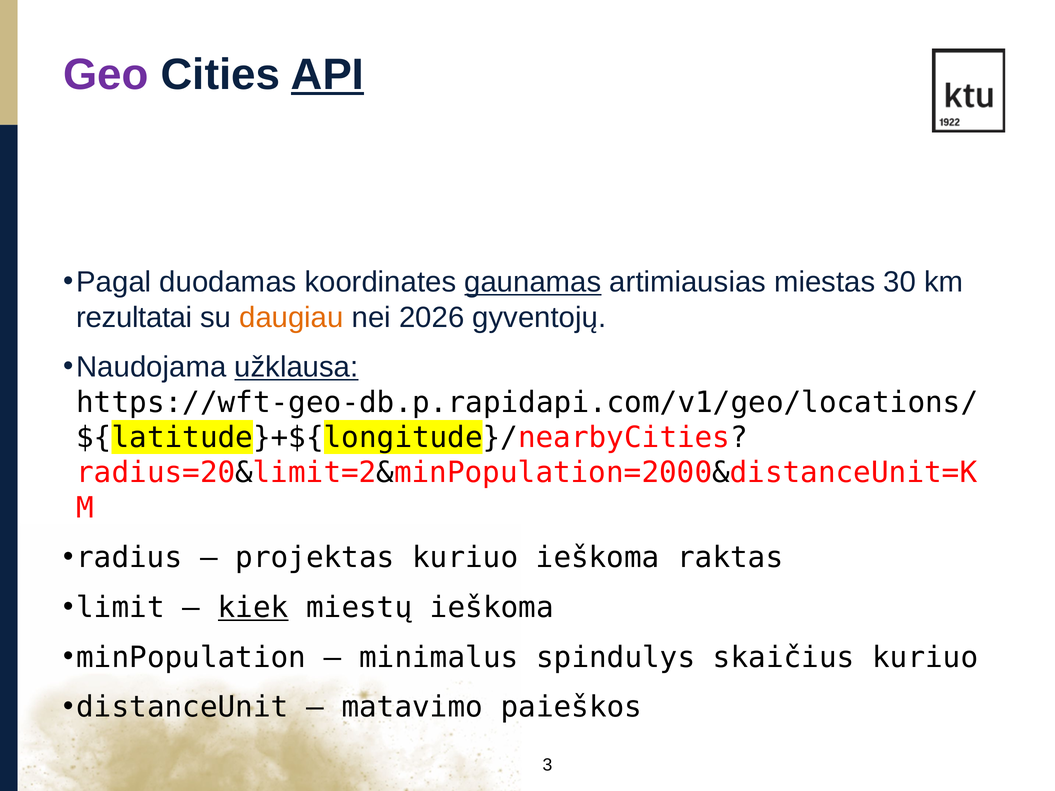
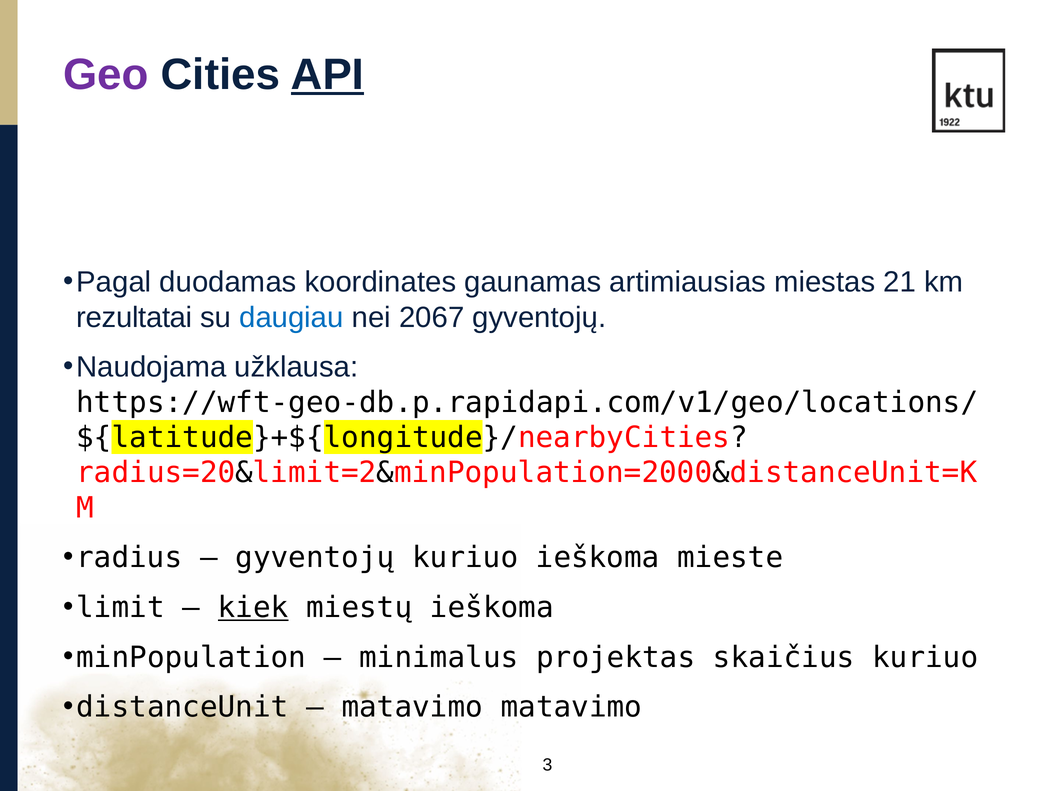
gaunamas underline: present -> none (533, 282)
30: 30 -> 21 (900, 282)
daugiau colour: orange -> blue (291, 317)
2026: 2026 -> 2067 (432, 317)
užklausa underline: present -> none (296, 367)
projektas: projektas -> gyventojų (315, 558)
raktas: raktas -> mieste (730, 558)
spindulys: spindulys -> projektas (616, 658)
matavimo paieškos: paieškos -> matavimo (571, 707)
